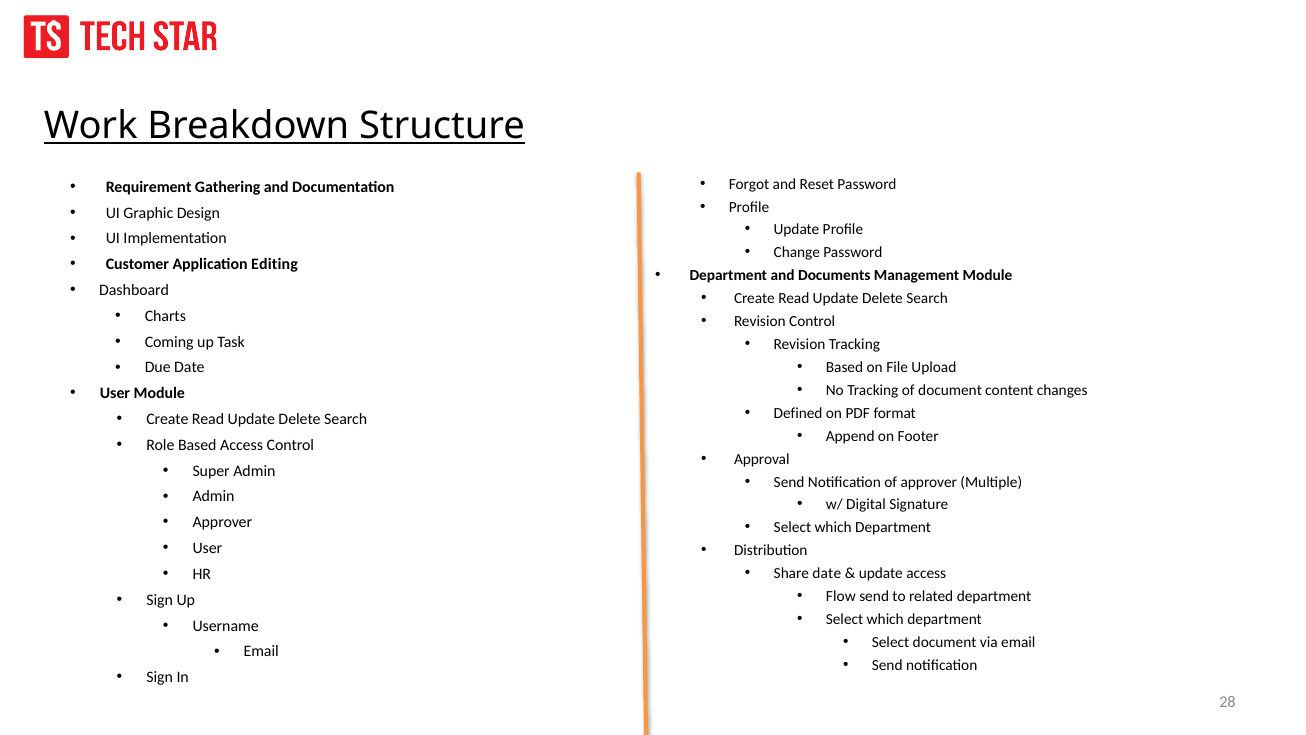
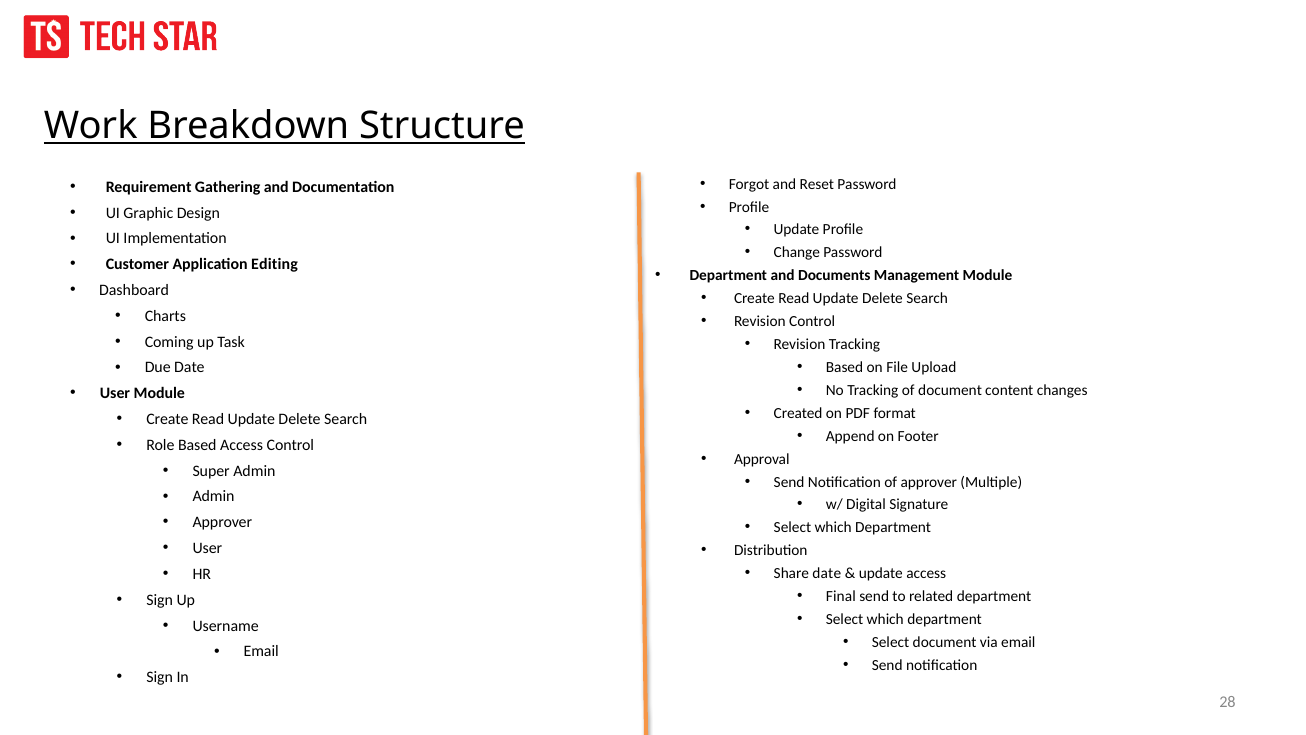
Defined: Defined -> Created (798, 413)
Flow: Flow -> Final (841, 596)
